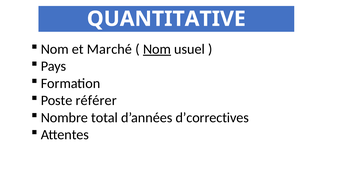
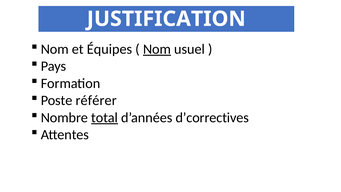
QUANTITATIVE: QUANTITATIVE -> JUSTIFICATION (166, 19)
Marché: Marché -> Équipes (110, 49)
total underline: none -> present (105, 118)
